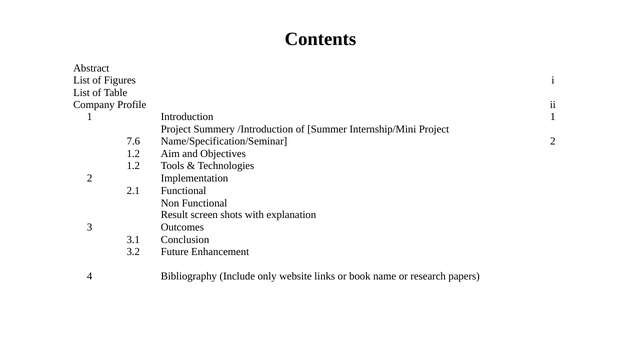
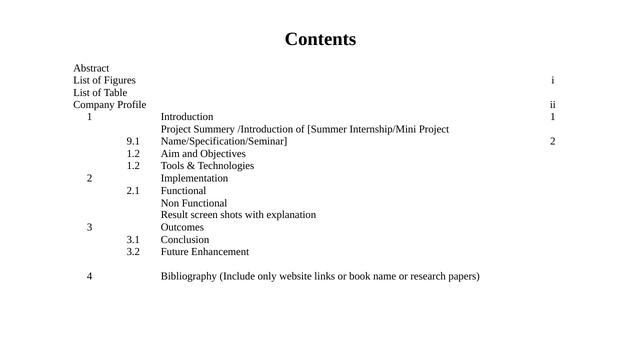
7.6: 7.6 -> 9.1 (133, 141)
